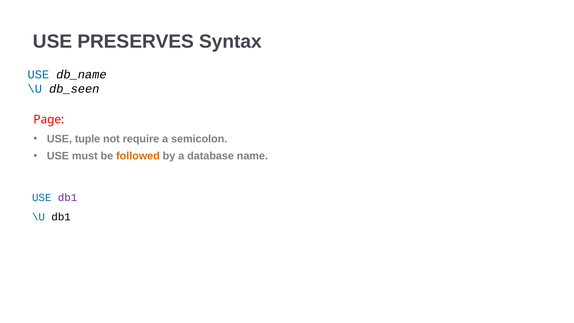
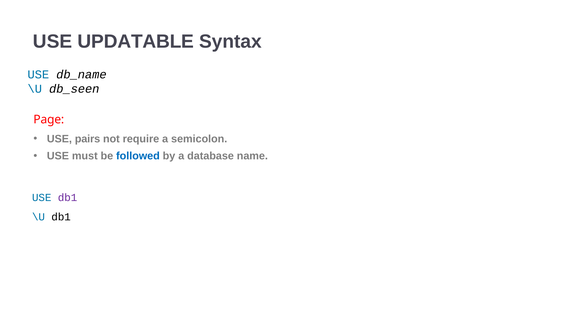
PRESERVES: PRESERVES -> UPDATABLE (136, 42)
tuple: tuple -> pairs (88, 139)
followed colour: orange -> blue (138, 156)
